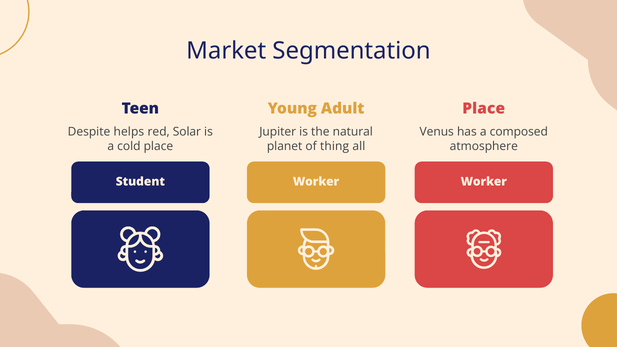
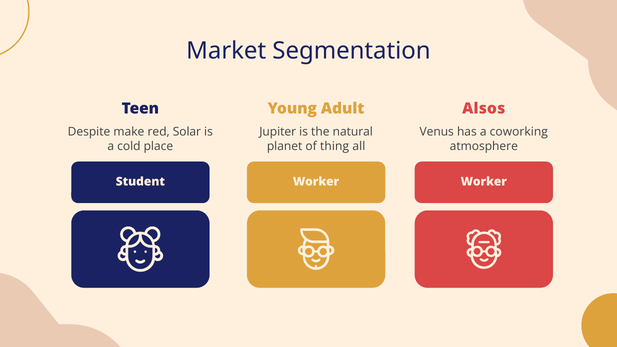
Place: Place -> Alsos (484, 109)
helps: helps -> make (129, 132)
composed: composed -> coworking (519, 132)
